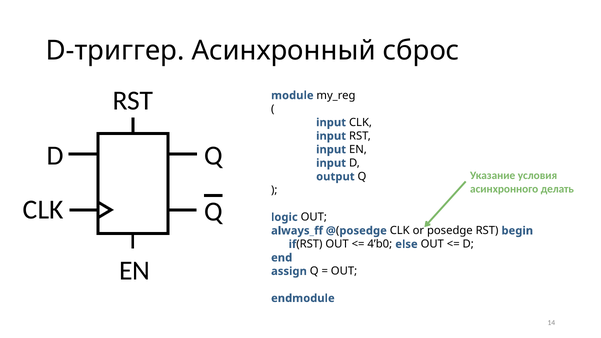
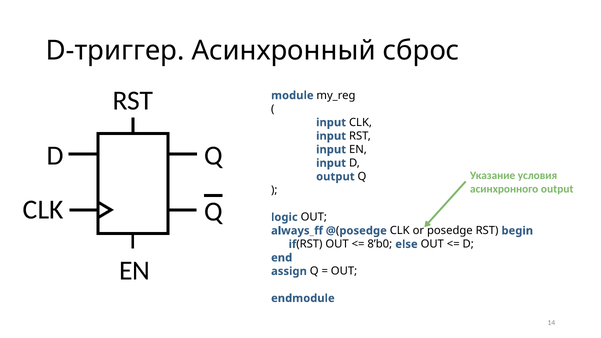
асинхронного делать: делать -> output (557, 189)
4’b0: 4’b0 -> 8’b0 (380, 244)
